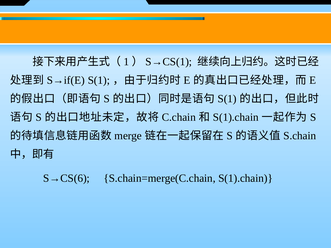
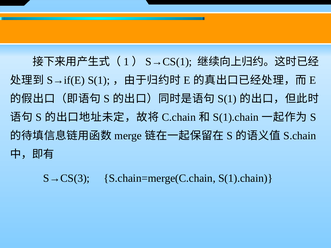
S→CS(6: S→CS(6 -> S→CS(3 (66, 179)
